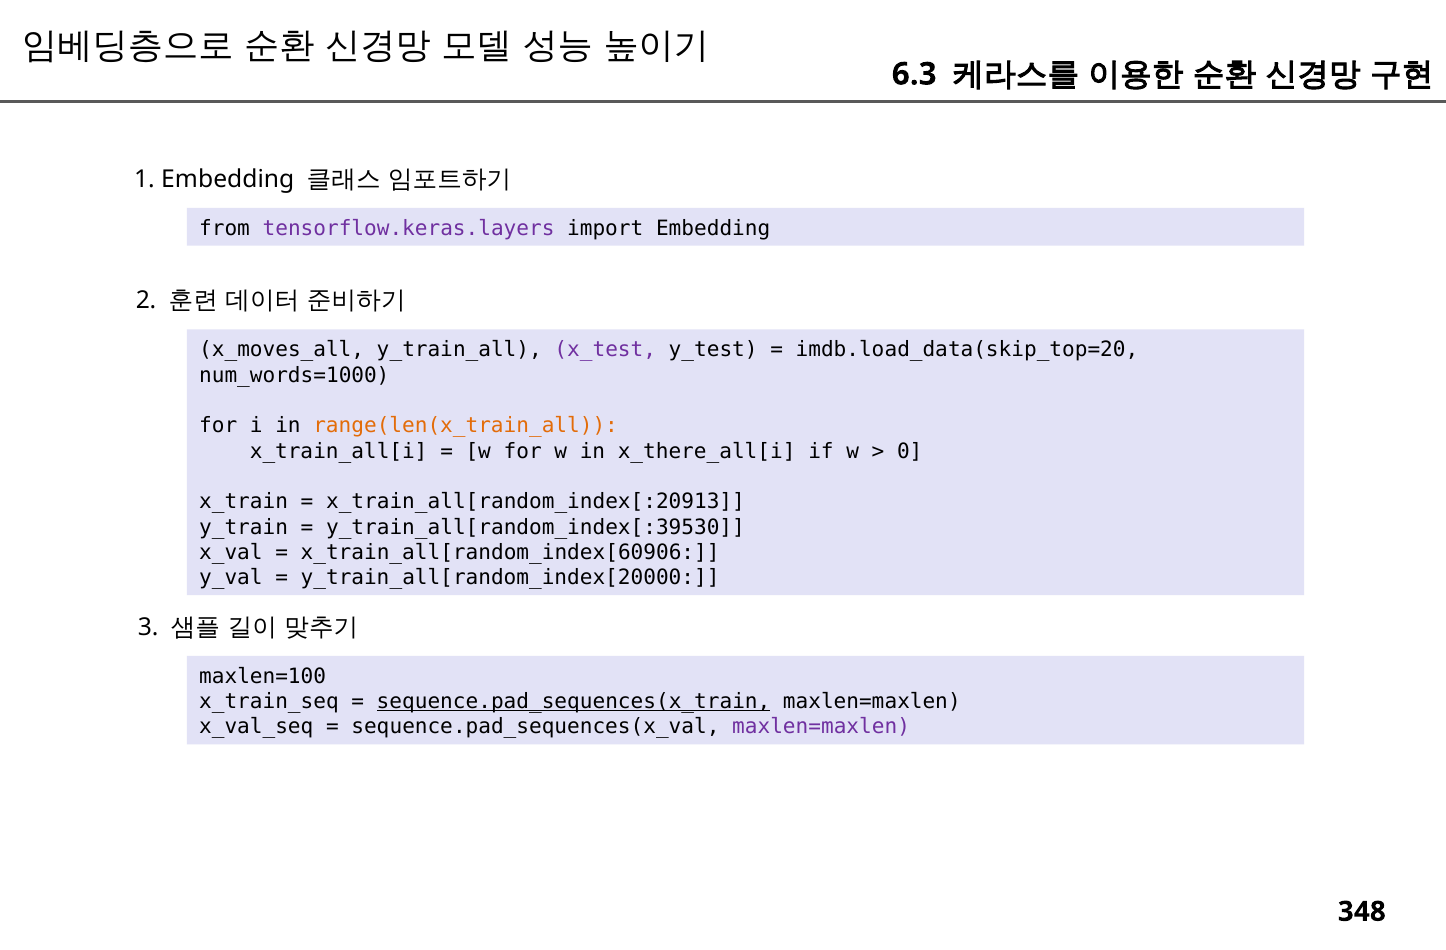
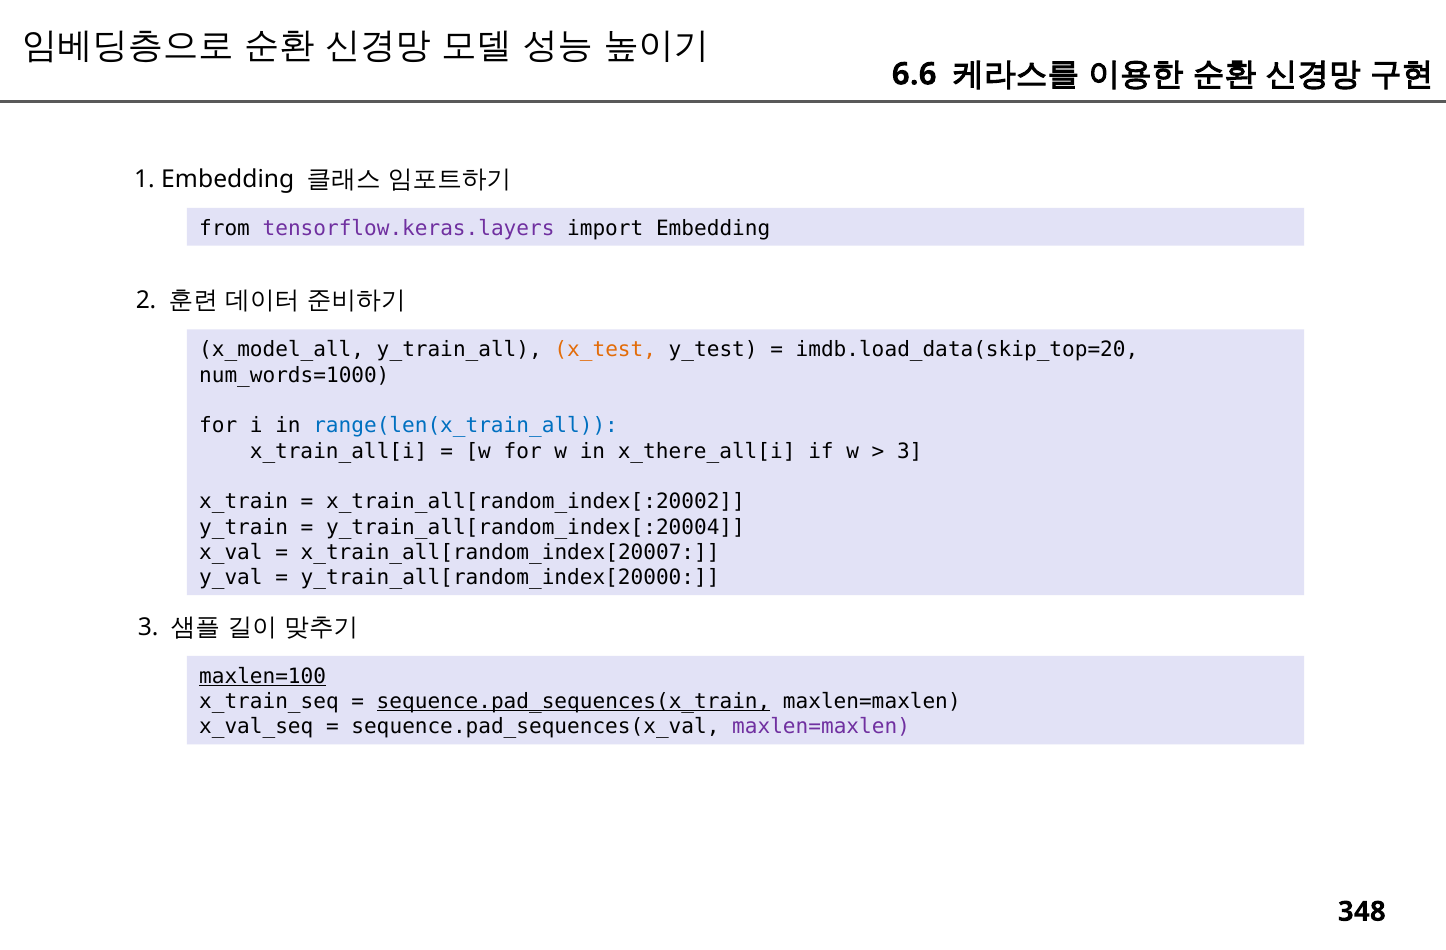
6.3: 6.3 -> 6.6 (914, 74)
x_moves_all: x_moves_all -> x_model_all (282, 350)
x_test colour: purple -> orange (605, 350)
range(len(x_train_all colour: orange -> blue (466, 426)
0: 0 -> 3 (910, 451)
x_train_all[random_index[:20913: x_train_all[random_index[:20913 -> x_train_all[random_index[:20002 (535, 502)
y_train_all[random_index[:39530: y_train_all[random_index[:39530 -> y_train_all[random_index[:20004 (535, 527)
x_train_all[random_index[60906: x_train_all[random_index[60906 -> x_train_all[random_index[20007 (510, 552)
maxlen=100 underline: none -> present (263, 676)
